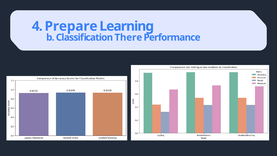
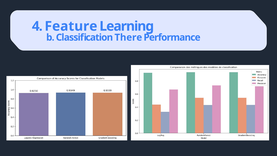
Prepare: Prepare -> Feature (71, 26)
